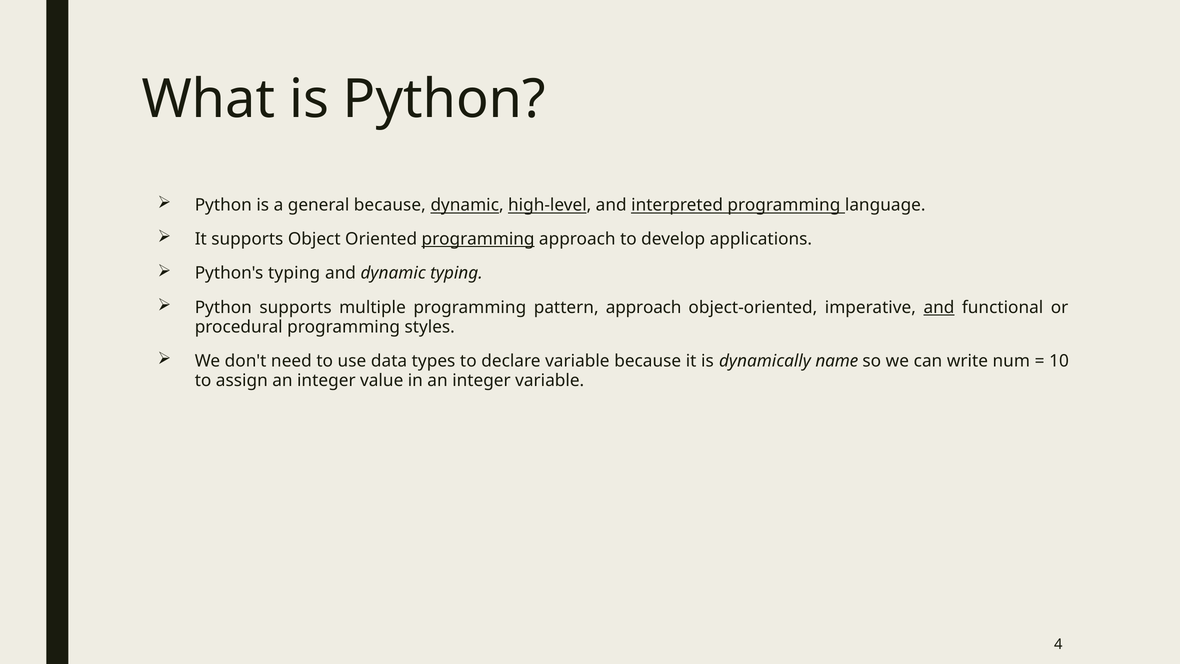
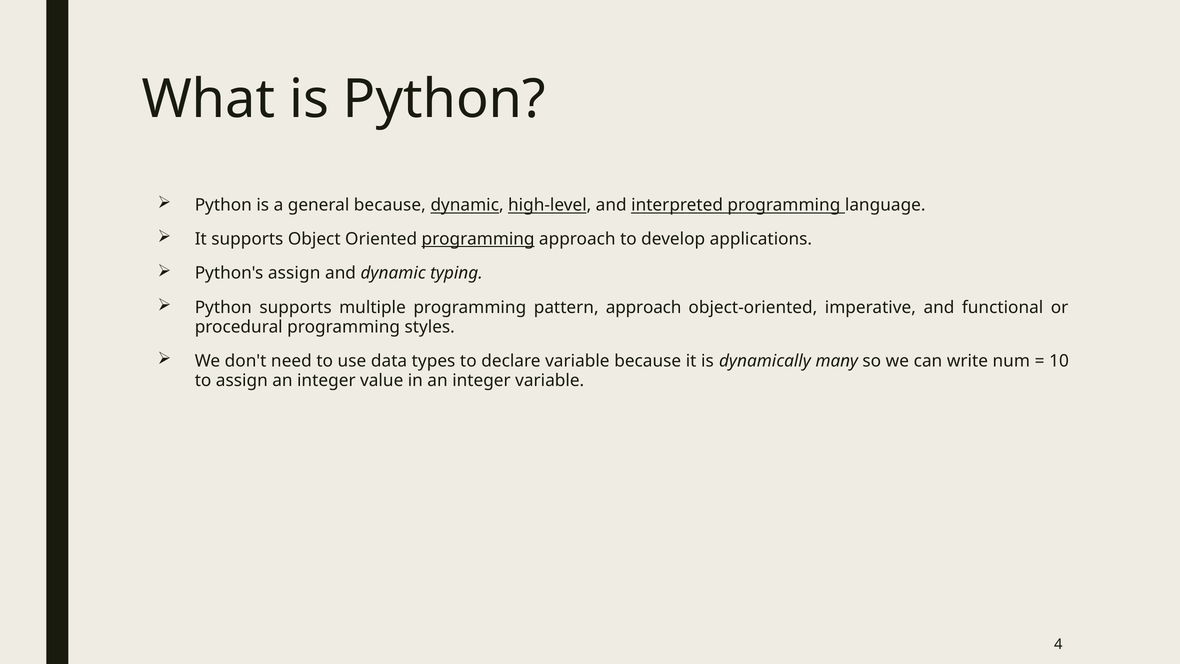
Python's typing: typing -> assign (294, 273)
and underline: present -> none (939, 307)
name: name -> many (837, 361)
